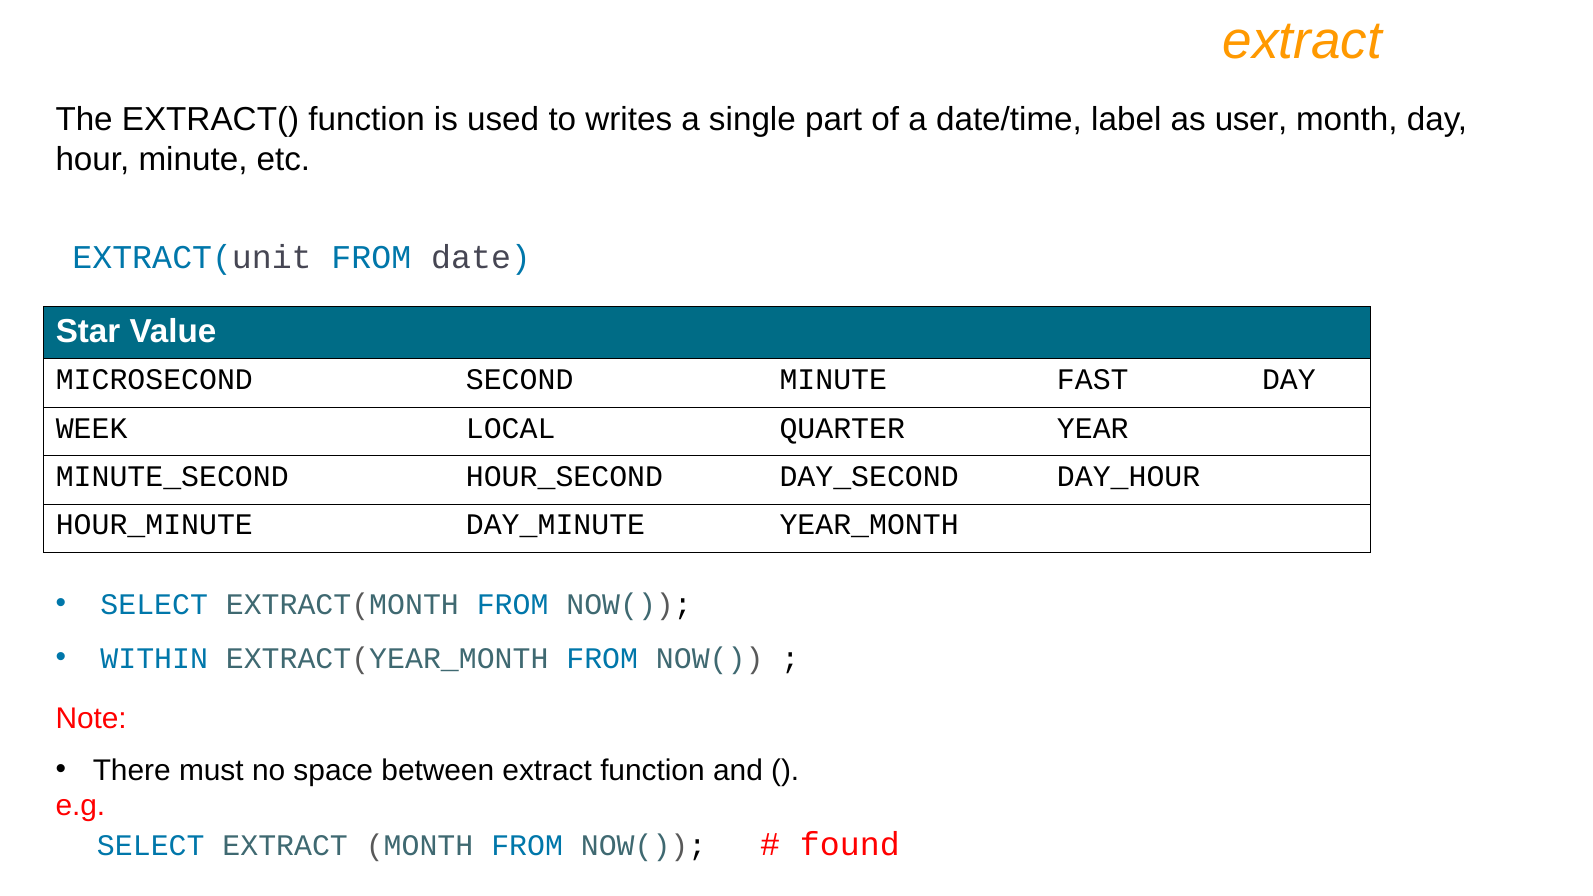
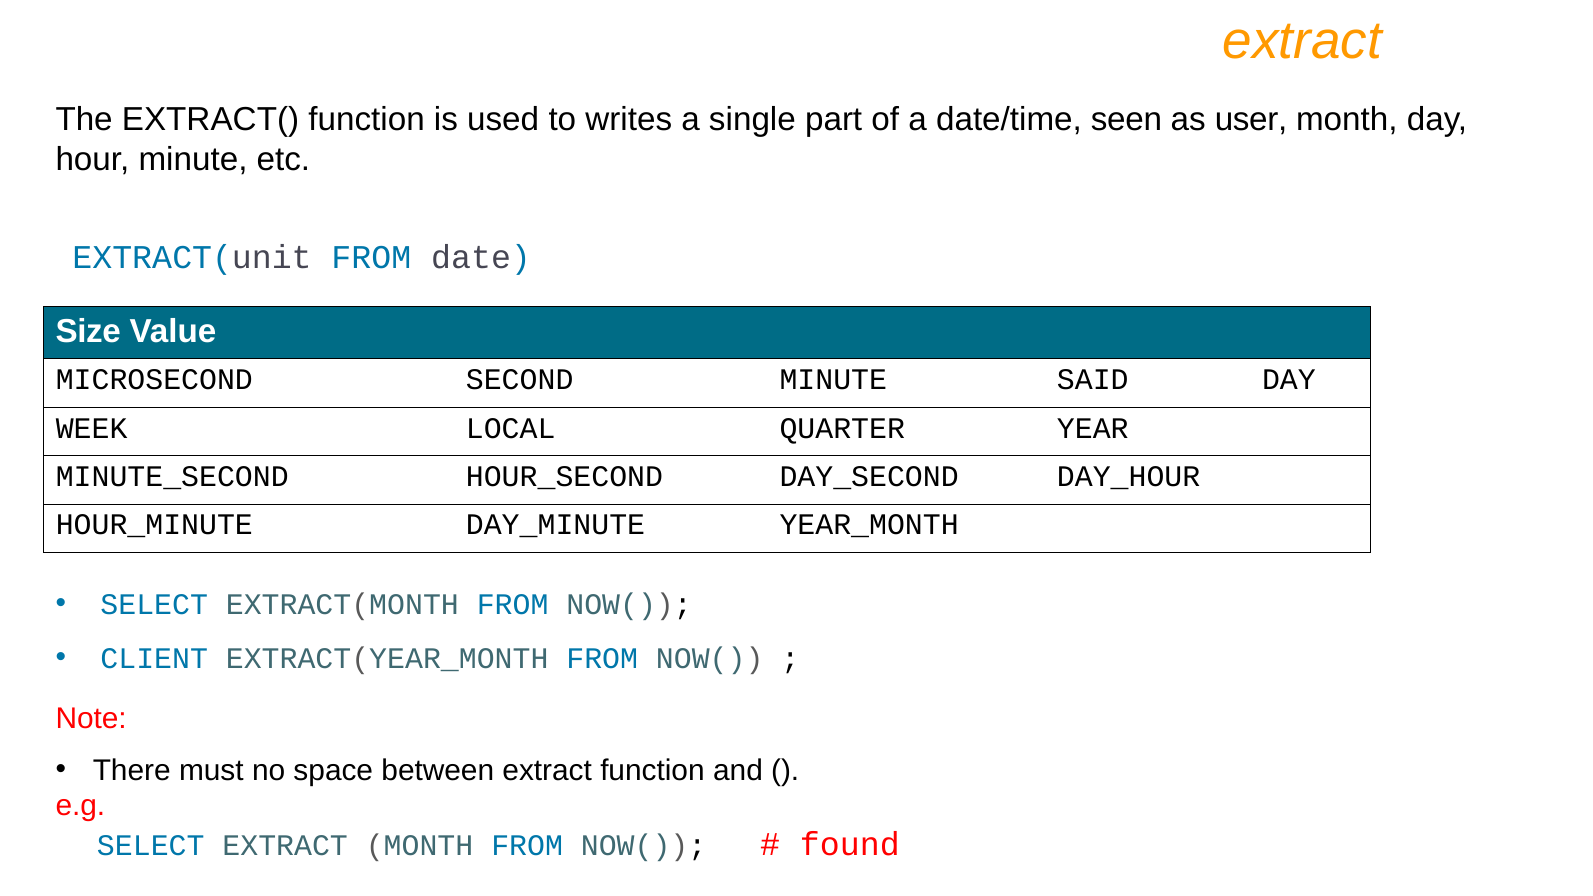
label: label -> seen (1126, 120)
Star: Star -> Size (88, 332)
FAST: FAST -> SAID (1093, 380)
WITHIN: WITHIN -> CLIENT (154, 658)
